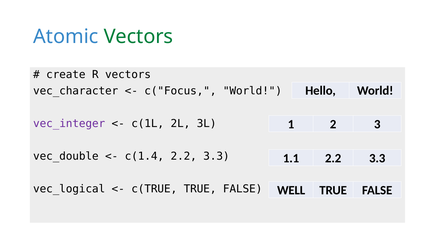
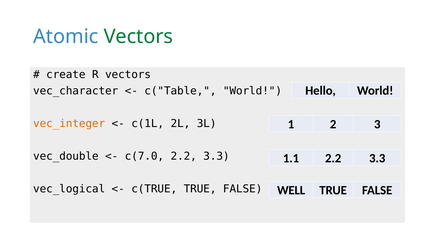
c("Focus: c("Focus -> c("Table (180, 91)
vec_integer colour: purple -> orange (69, 123)
c(1.4: c(1.4 -> c(7.0 (144, 156)
